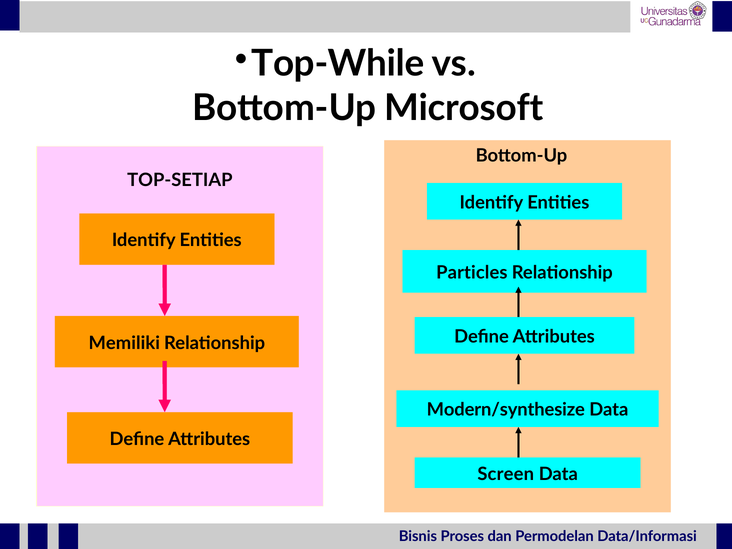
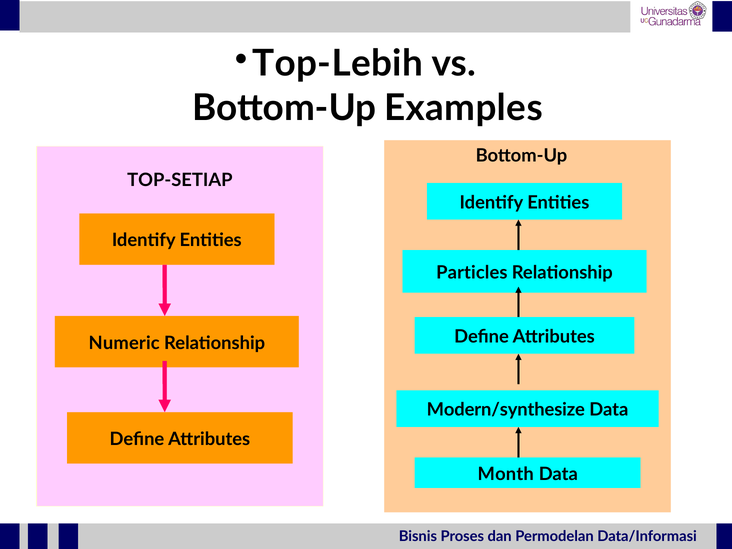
Top-While: Top-While -> Top-Lebih (337, 64)
Microsoft: Microsoft -> Examples (463, 108)
Memiliki: Memiliki -> Numeric (124, 343)
Screen: Screen -> Month (506, 474)
